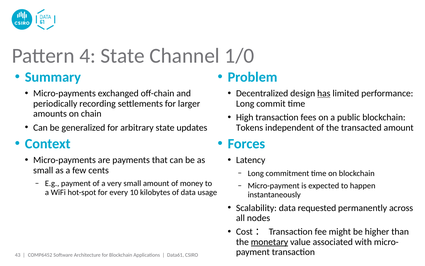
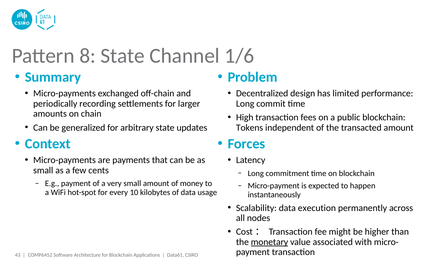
4: 4 -> 8 (88, 56)
1/0: 1/0 -> 1/6 (239, 56)
has underline: present -> none (324, 93)
requested: requested -> execution (317, 208)
